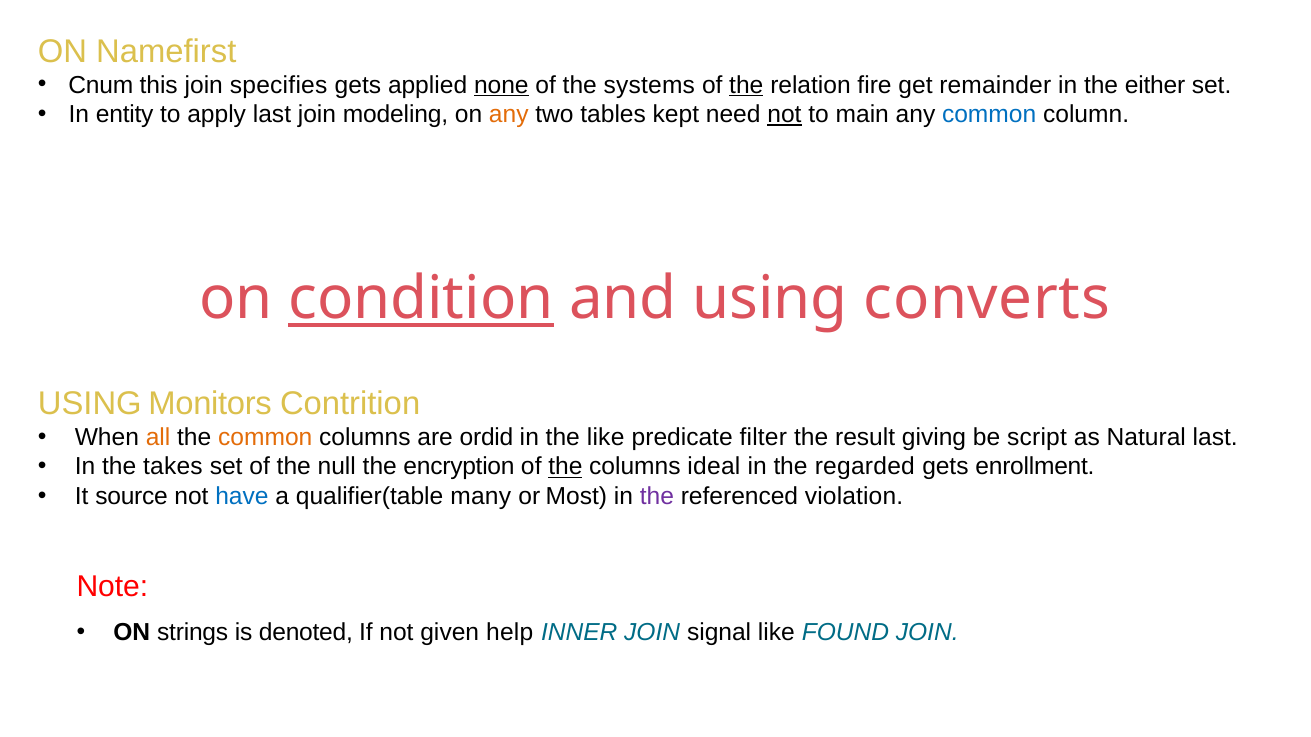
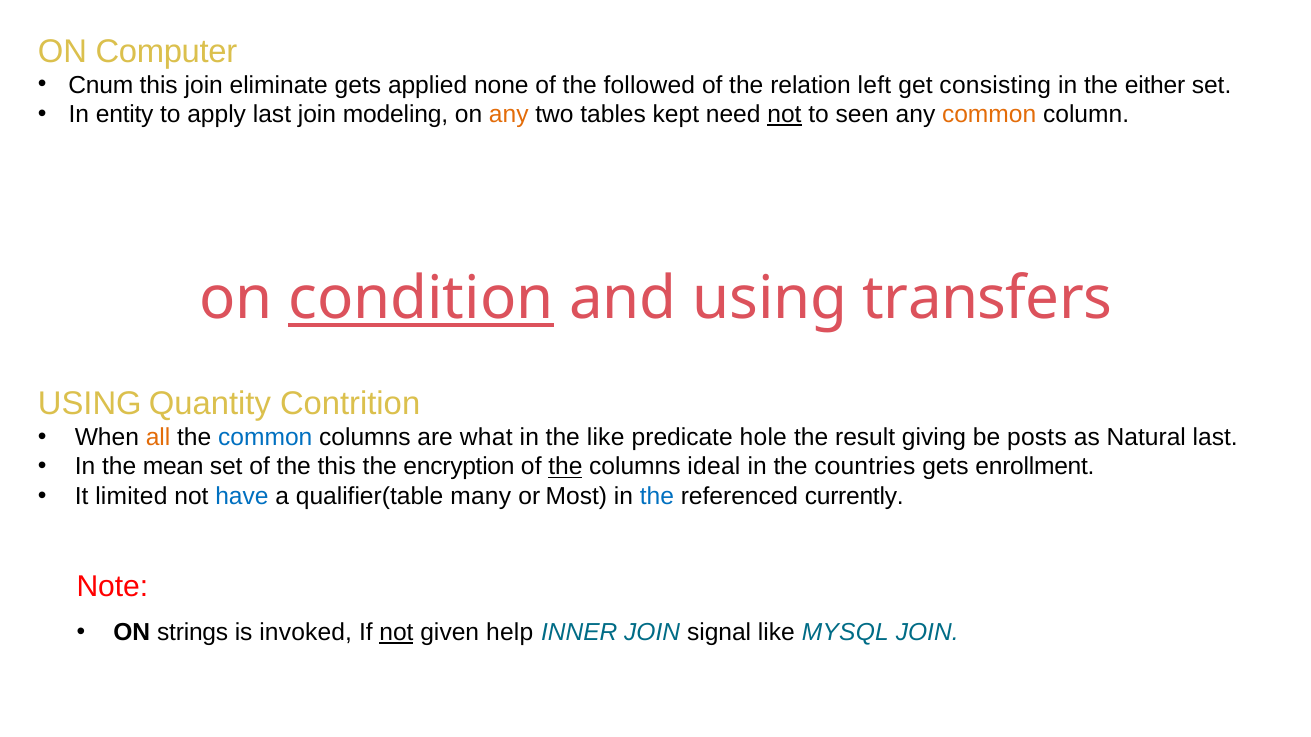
Namefirst: Namefirst -> Computer (166, 51)
specifies: specifies -> eliminate (279, 85)
none underline: present -> none (501, 85)
systems: systems -> followed (649, 85)
the underline: present -> none (746, 85)
fire: fire -> left (874, 85)
remainder: remainder -> consisting (995, 85)
main: main -> seen (862, 115)
common colour: blue -> orange (989, 115)
converts: converts -> transfers (987, 299)
Monitors: Monitors -> Quantity (210, 404)
common colour: orange -> blue (265, 438)
ordid: ordid -> what (486, 438)
filter: filter -> hole (763, 438)
script: script -> posts (1037, 438)
takes: takes -> mean (173, 467)
the null: null -> this (337, 467)
regarded: regarded -> countries (865, 467)
source: source -> limited (131, 497)
the colour: purple -> blue (657, 497)
violation: violation -> currently (854, 497)
denoted: denoted -> invoked (306, 633)
not underline: none -> present (397, 633)
FOUND: FOUND -> MYSQL (845, 633)
